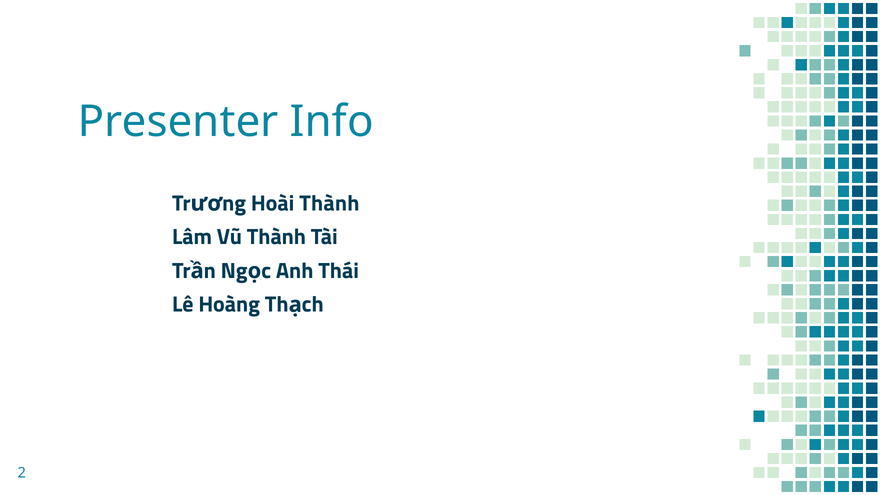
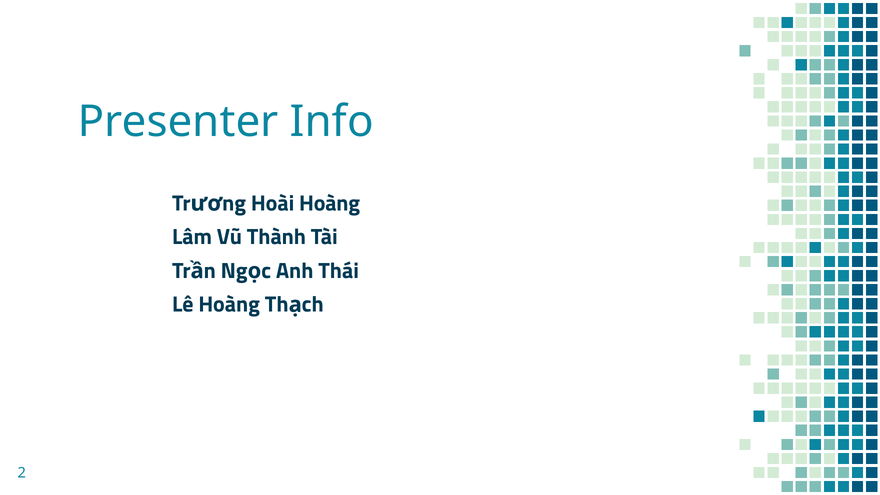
Hoài Thành: Thành -> Hoàng (330, 203)
